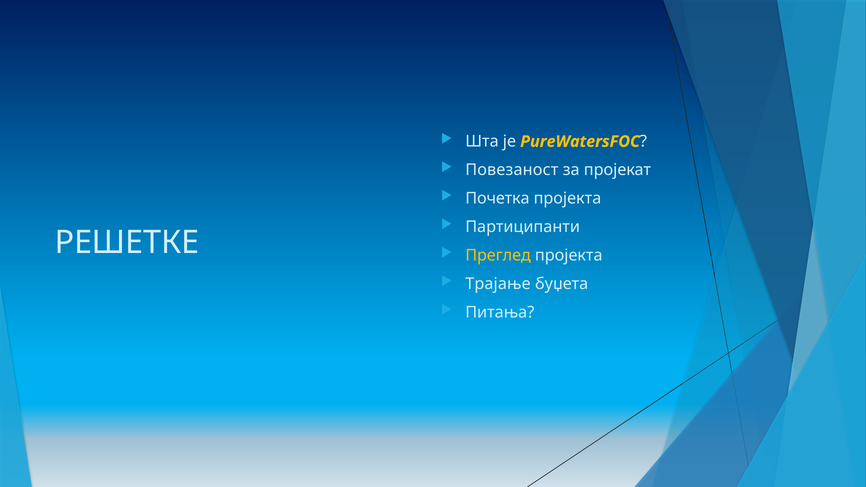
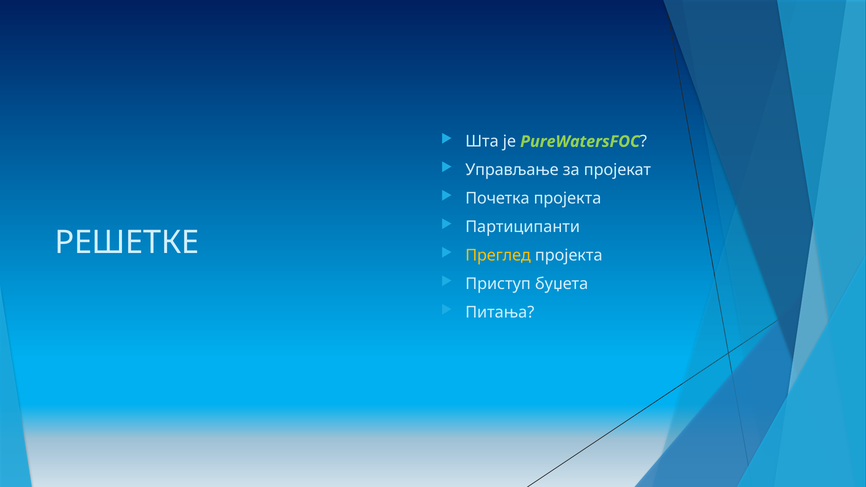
PureWatersFOC colour: yellow -> light green (580, 142)
Повезаност: Повезаност -> Управљање (512, 170)
Трајање: Трајање -> Приступ (498, 284)
